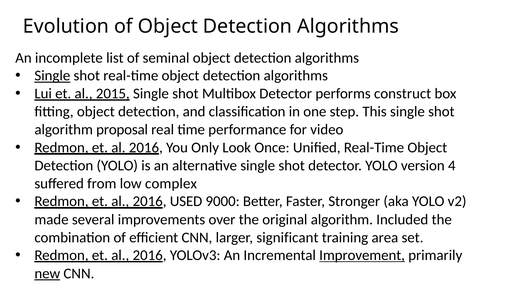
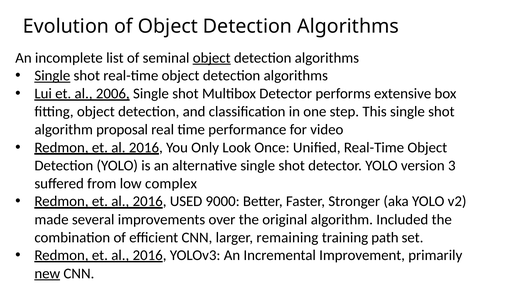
object underline: none -> present (212, 58)
2015: 2015 -> 2006 (113, 94)
construct: construct -> extensive (403, 94)
4: 4 -> 3 (452, 166)
significant: significant -> remaining (287, 237)
area: area -> path (385, 237)
Improvement underline: present -> none (362, 255)
